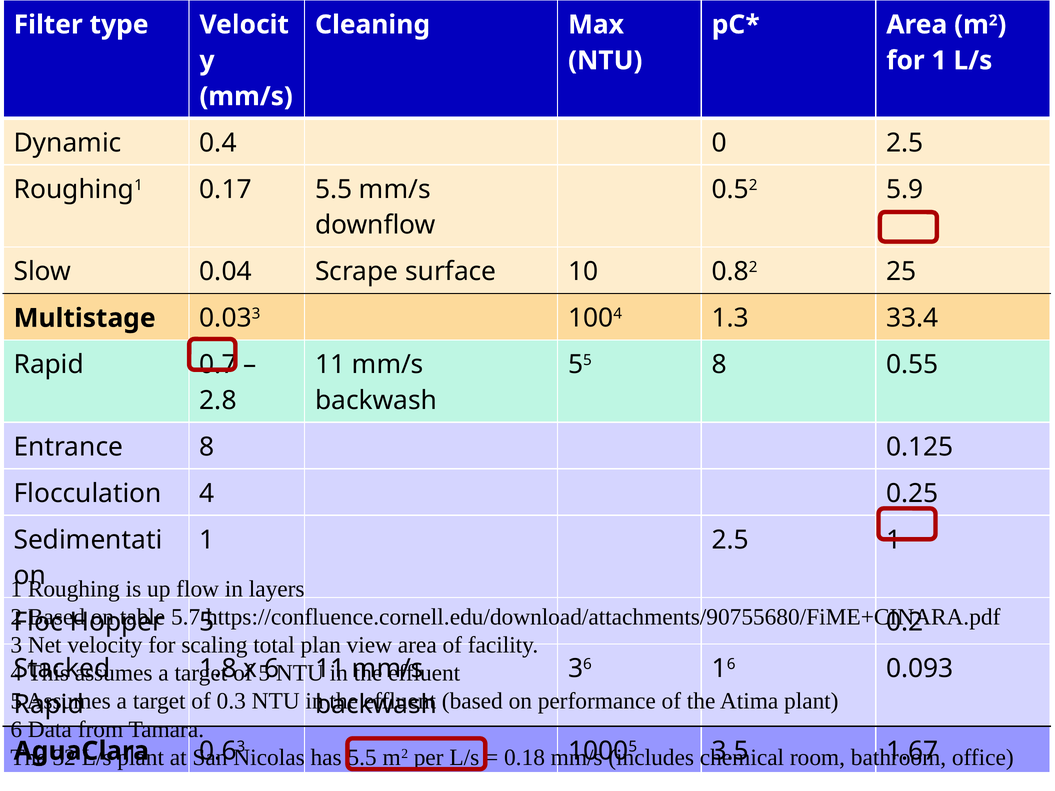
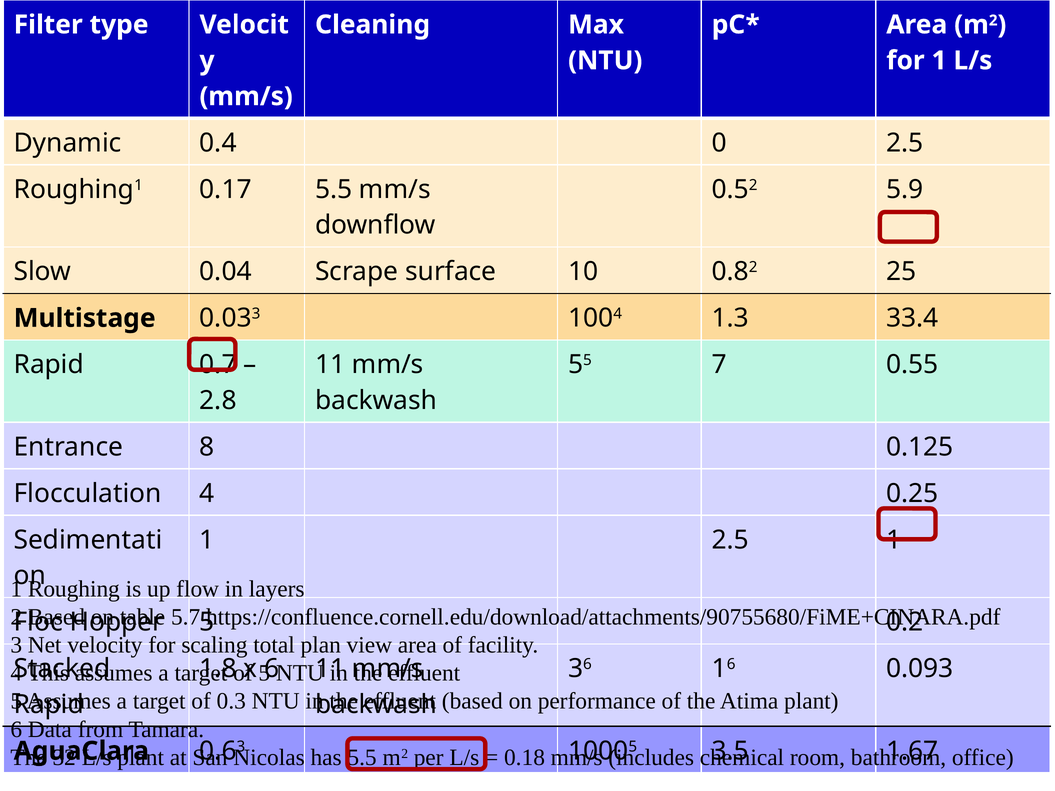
55 8: 8 -> 7 (719, 365)
